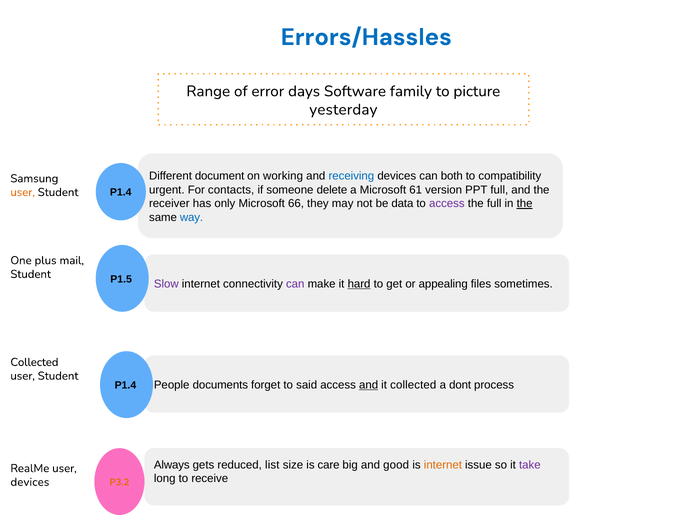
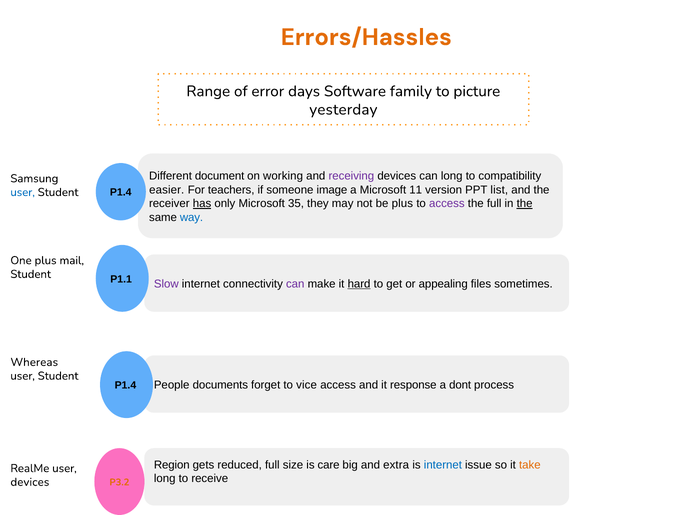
Errors/Hassles colour: blue -> orange (366, 37)
receiving colour: blue -> purple (351, 176)
can both: both -> long (452, 176)
urgent: urgent -> easier (167, 190)
contacts: contacts -> teachers (231, 190)
delete: delete -> image (332, 190)
61: 61 -> 11 (416, 190)
PPT full: full -> list (499, 190)
user colour: orange -> blue (23, 192)
has underline: none -> present (202, 204)
66: 66 -> 35 (296, 204)
be data: data -> plus (402, 204)
P1.5: P1.5 -> P1.1 (121, 279)
Collected: Collected -> Whereas (34, 362)
said: said -> vice (307, 385)
and underline: present -> none (369, 385)
it collected: collected -> response (413, 385)
Always: Always -> Region (172, 465)
reduced list: list -> full (272, 465)
good: good -> extra (396, 465)
internet colour: orange -> blue (443, 465)
take colour: purple -> orange (530, 465)
